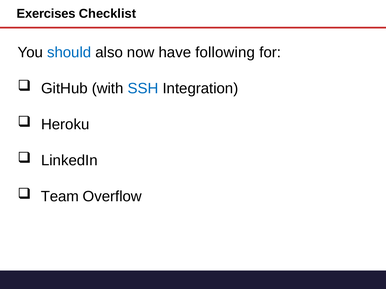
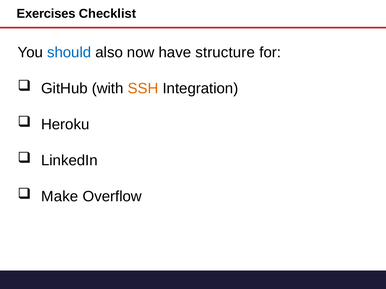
following: following -> structure (225, 53)
SSH colour: blue -> orange (143, 89)
Team: Team -> Make (60, 197)
